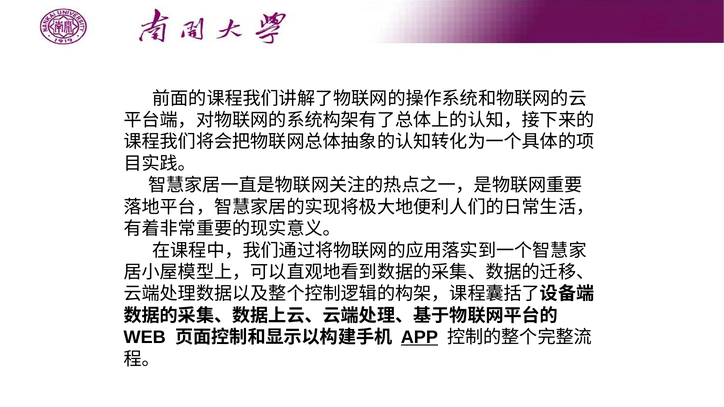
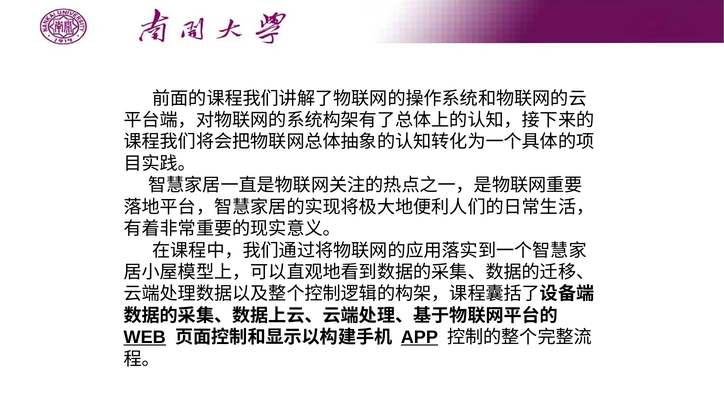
WEB underline: none -> present (145, 338)
